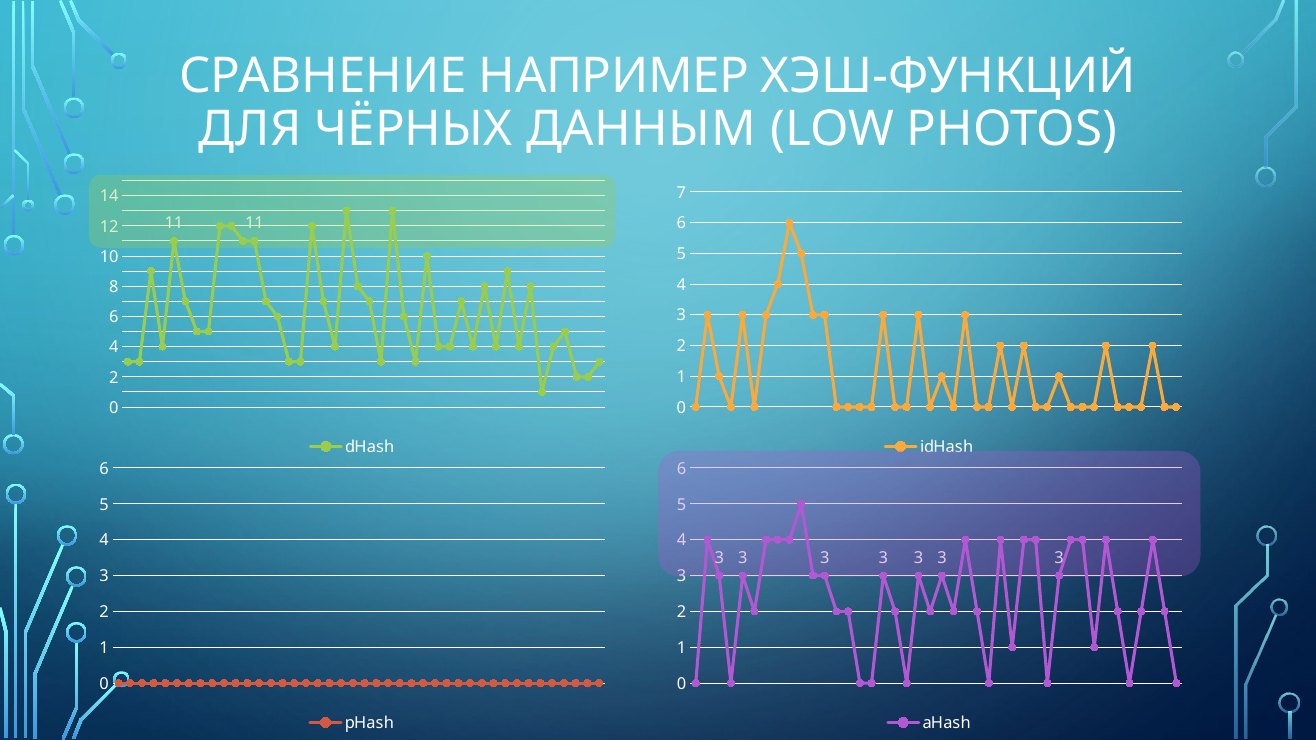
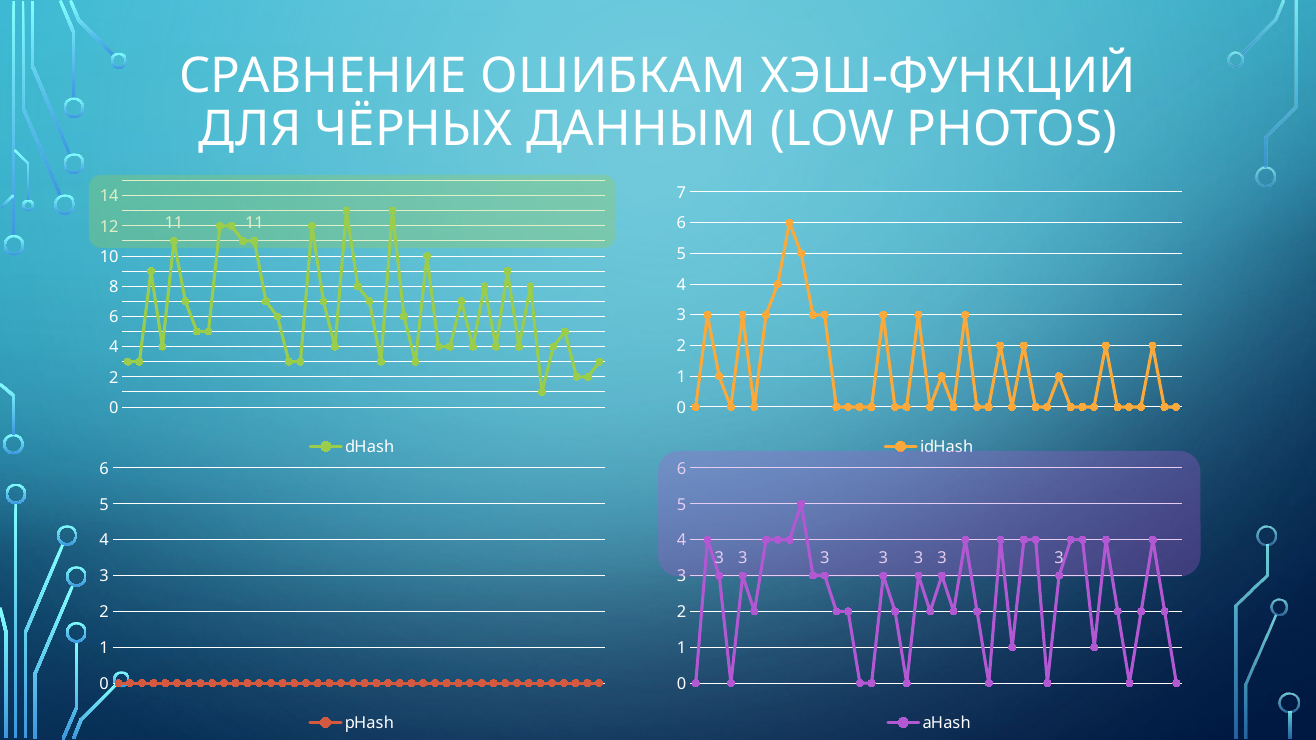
НАПРИМЕР: НАПРИМЕР -> ОШИБКАМ (614, 76)
